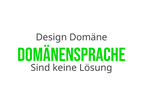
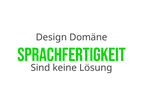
Domänensprache: Domänensprache -> Sprachfertigkeit (72, 55)
